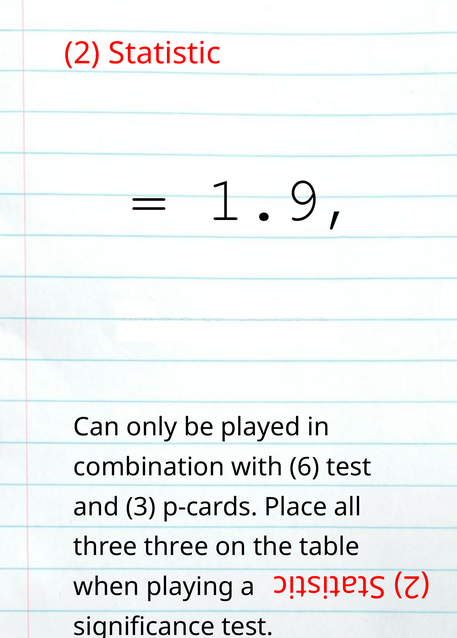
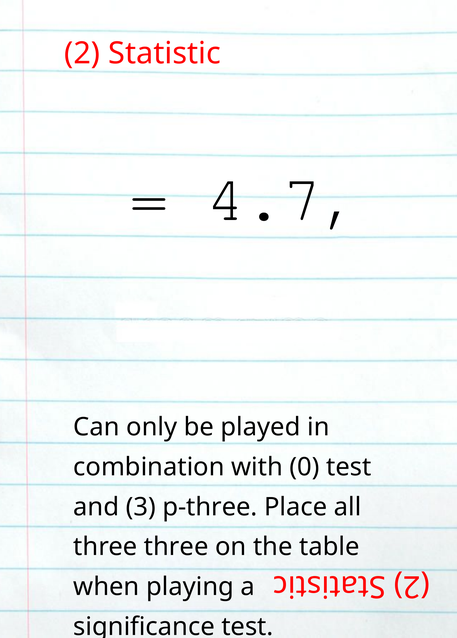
1.9: 1.9 -> 4.7 (283, 199)
6: 6 -> 0 (305, 467)
p-cards: p-cards -> p-three (210, 507)
